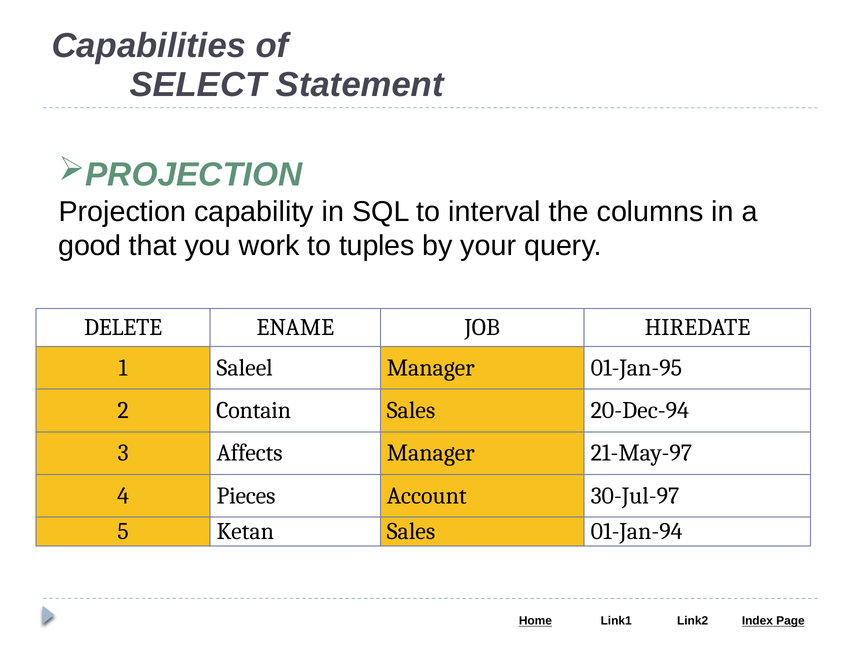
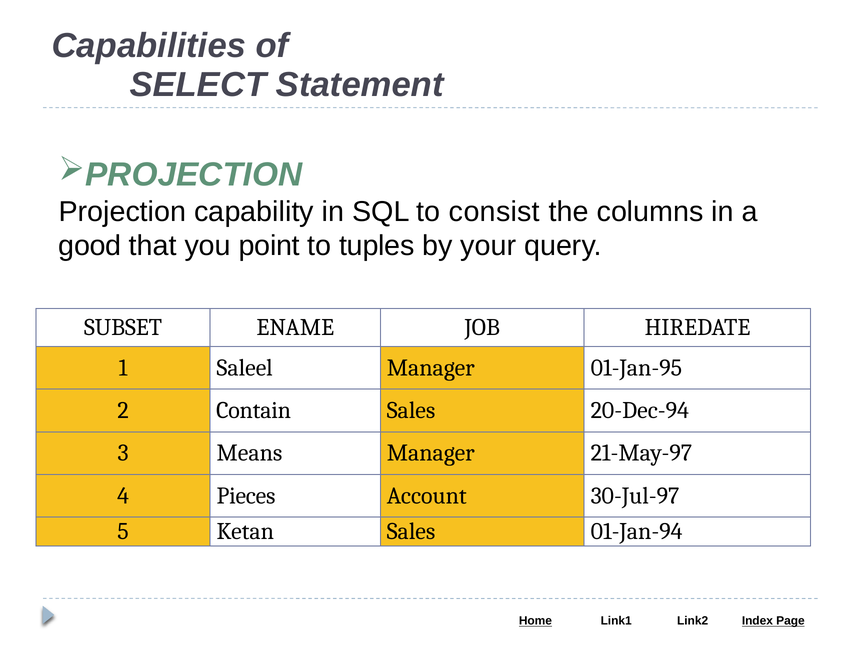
interval: interval -> consist (494, 211)
work: work -> point (269, 246)
DELETE: DELETE -> SUBSET (123, 327)
Affects: Affects -> Means (249, 453)
